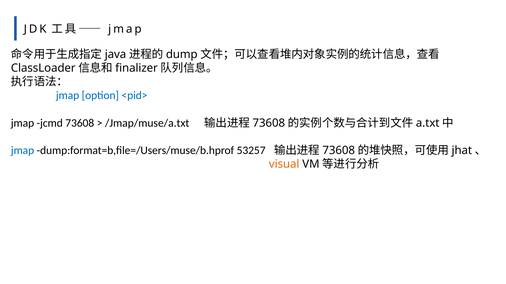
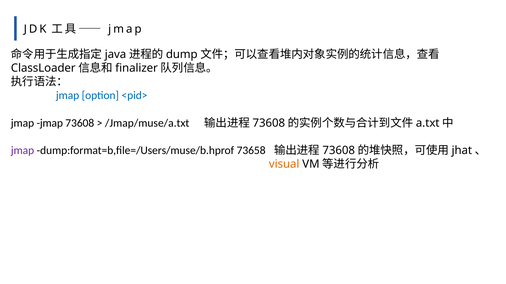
jmap jcmd: jcmd -> jmap (50, 123)
jmap colour: blue -> purple (22, 150)
53257: 53257 -> 73658 (251, 150)
